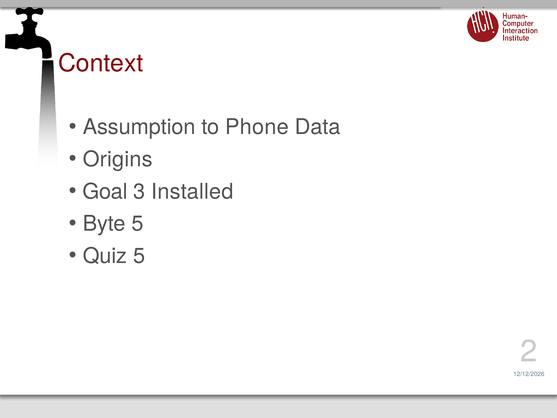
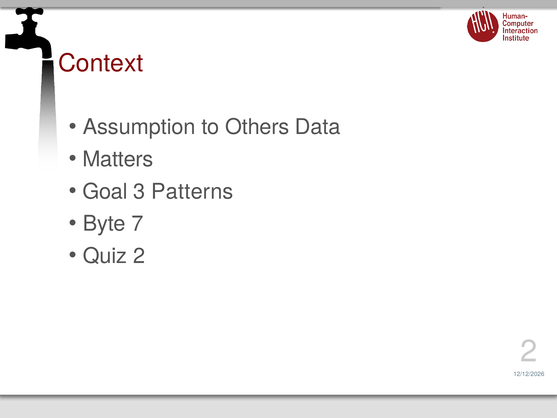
Phone: Phone -> Others (257, 127)
Origins: Origins -> Matters (118, 159)
Installed: Installed -> Patterns (192, 191)
Byte 5: 5 -> 7 (138, 224)
Quiz 5: 5 -> 2 (139, 256)
